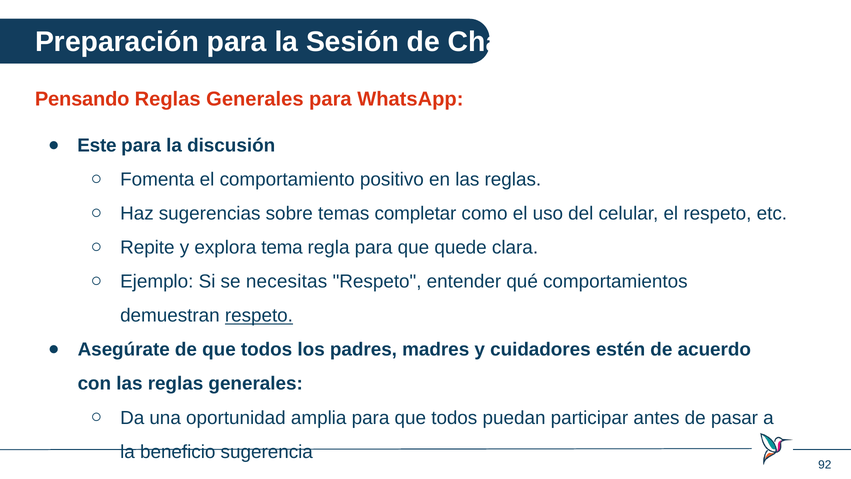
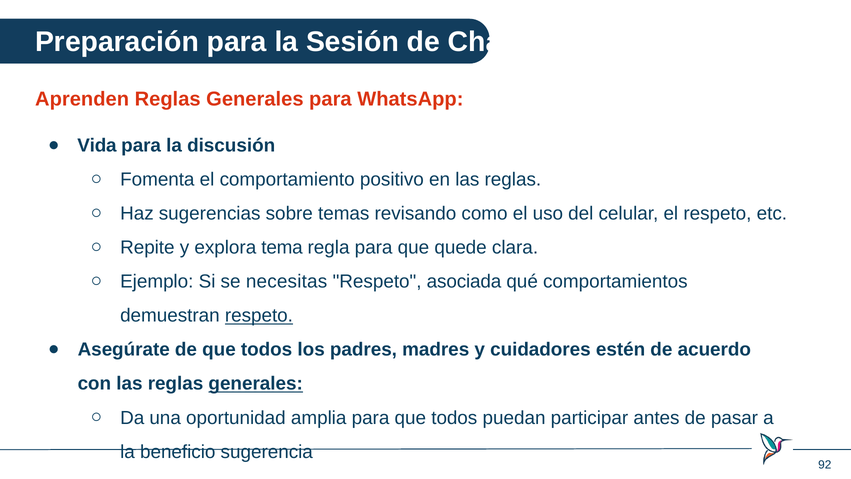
Pensando: Pensando -> Aprenden (82, 99)
Este: Este -> Vida (97, 145)
completar: completar -> revisando (415, 213)
entender: entender -> asociada (464, 281)
generales underline: none -> present (256, 384)
